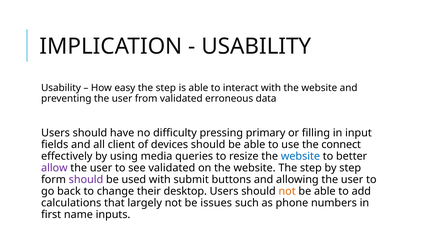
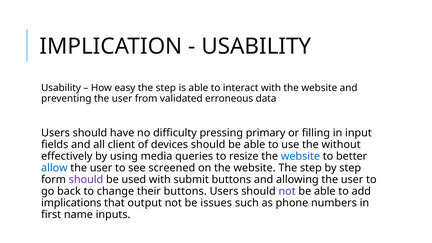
connect: connect -> without (341, 145)
allow colour: purple -> blue (54, 168)
see validated: validated -> screened (172, 168)
their desktop: desktop -> buttons (185, 191)
not colour: orange -> purple (287, 191)
calculations: calculations -> implications (71, 203)
largely: largely -> output (145, 203)
